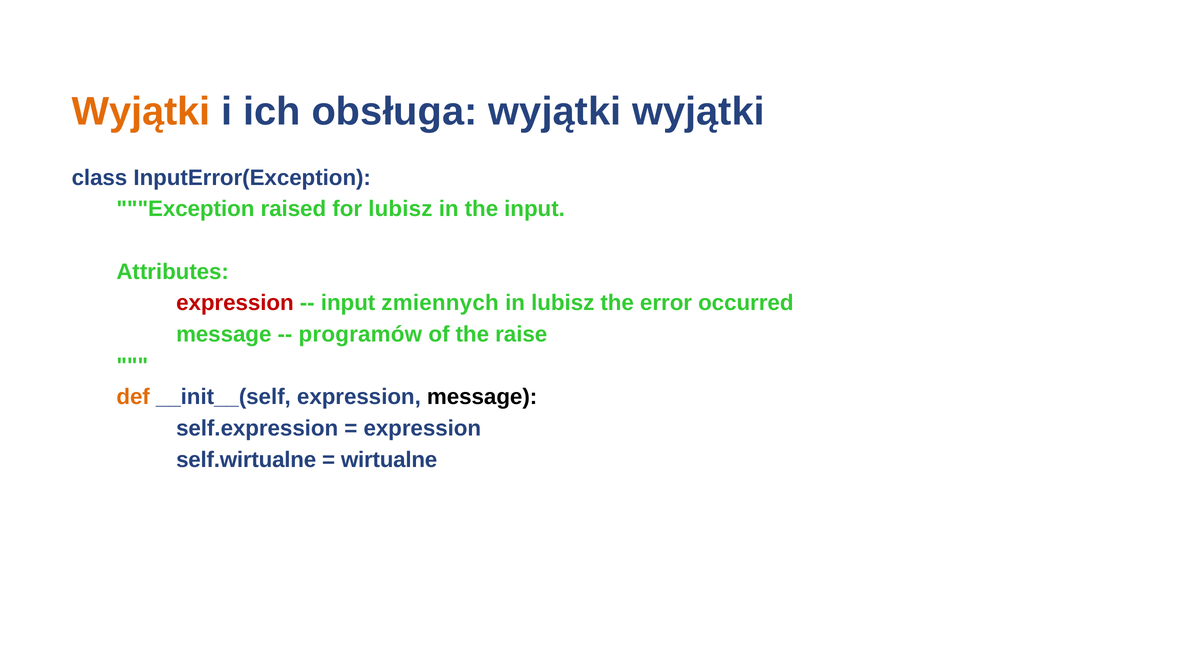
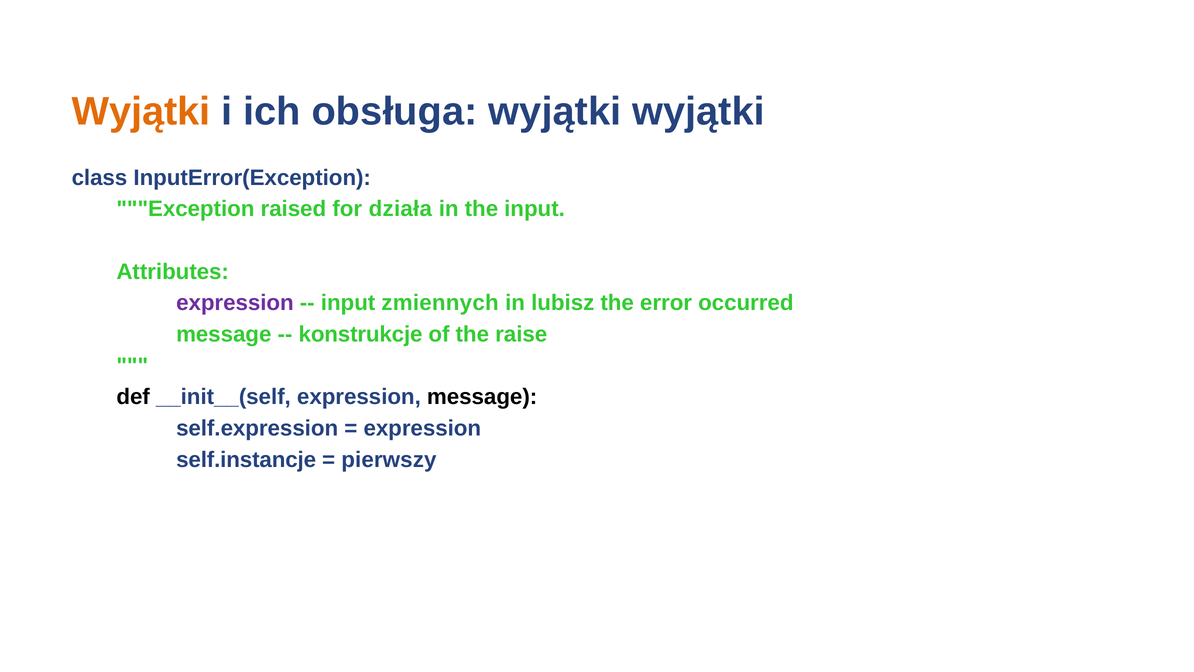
for lubisz: lubisz -> działa (400, 209)
expression colour: red -> purple (235, 303)
programów: programów -> konstrukcje (361, 334)
def colour: orange -> black (133, 397)
self.wirtualne: self.wirtualne -> self.instancje (246, 459)
wirtualne: wirtualne -> pierwszy (389, 459)
